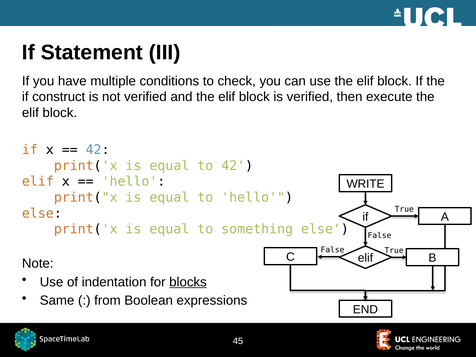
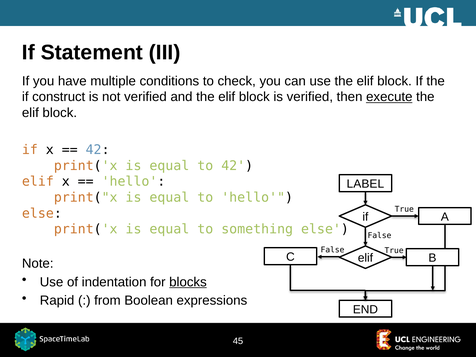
execute underline: none -> present (389, 97)
WRITE: WRITE -> LABEL (365, 184)
Same: Same -> Rapid (57, 301)
